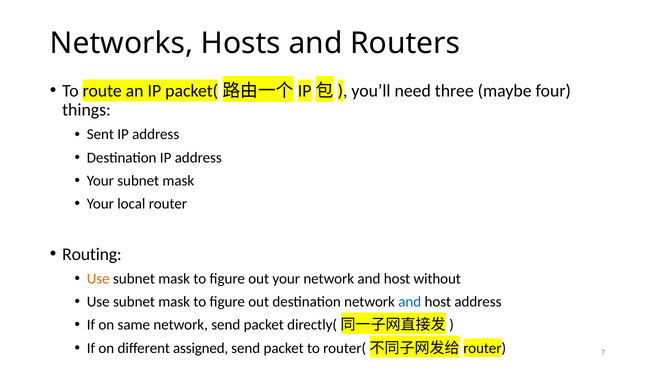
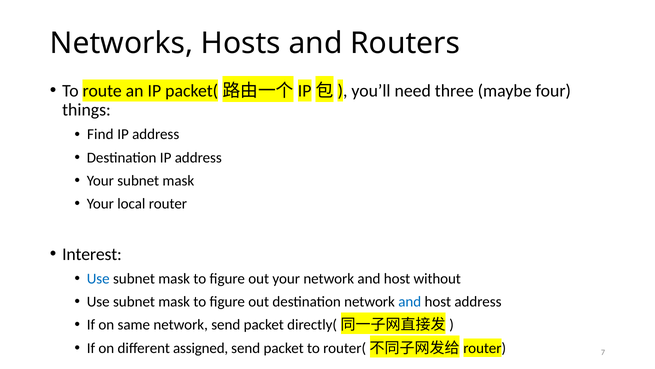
Sent: Sent -> Find (100, 134)
Routing: Routing -> Interest (92, 254)
Use colour: orange -> blue (98, 278)
